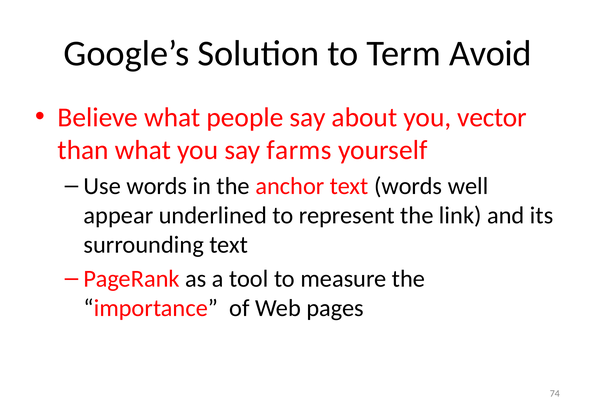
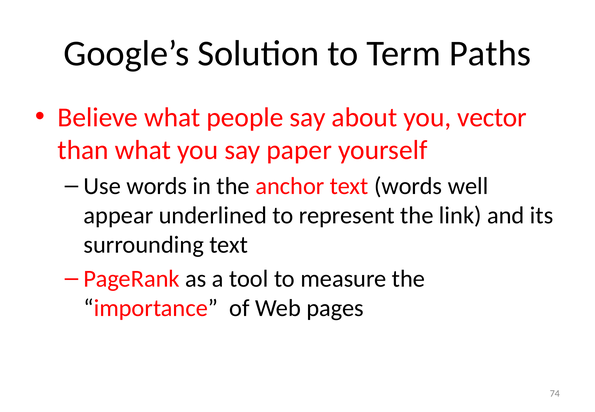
Avoid: Avoid -> Paths (490, 53)
farms: farms -> paper (299, 150)
